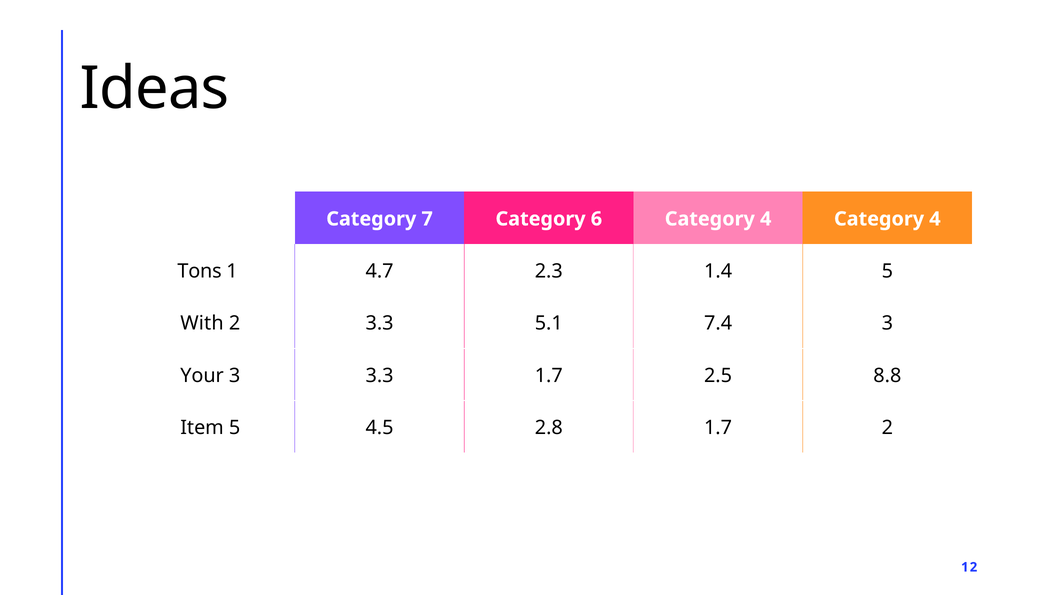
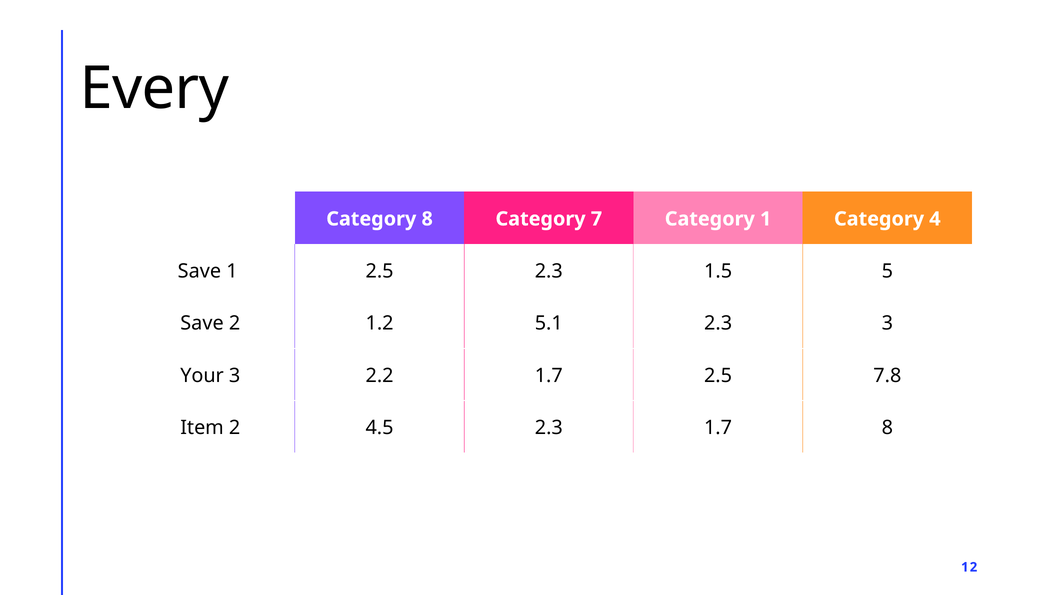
Ideas: Ideas -> Every (155, 89)
Category 7: 7 -> 8 (427, 219)
6: 6 -> 7 (596, 219)
4: 4 -> 1 (766, 219)
Tons: Tons -> Save (199, 271)
1 4.7: 4.7 -> 2.5 (380, 271)
1.4: 1.4 -> 1.5 (718, 271)
With: With -> Save (202, 323)
2 3.3: 3.3 -> 1.2 (380, 323)
5.1 7.4: 7.4 -> 2.3 (718, 323)
3 3.3: 3.3 -> 2.2 (380, 376)
8.8: 8.8 -> 7.8 (887, 376)
Item 5: 5 -> 2 (235, 428)
4.5 2.8: 2.8 -> 2.3 (549, 428)
1.7 2: 2 -> 8 (887, 428)
